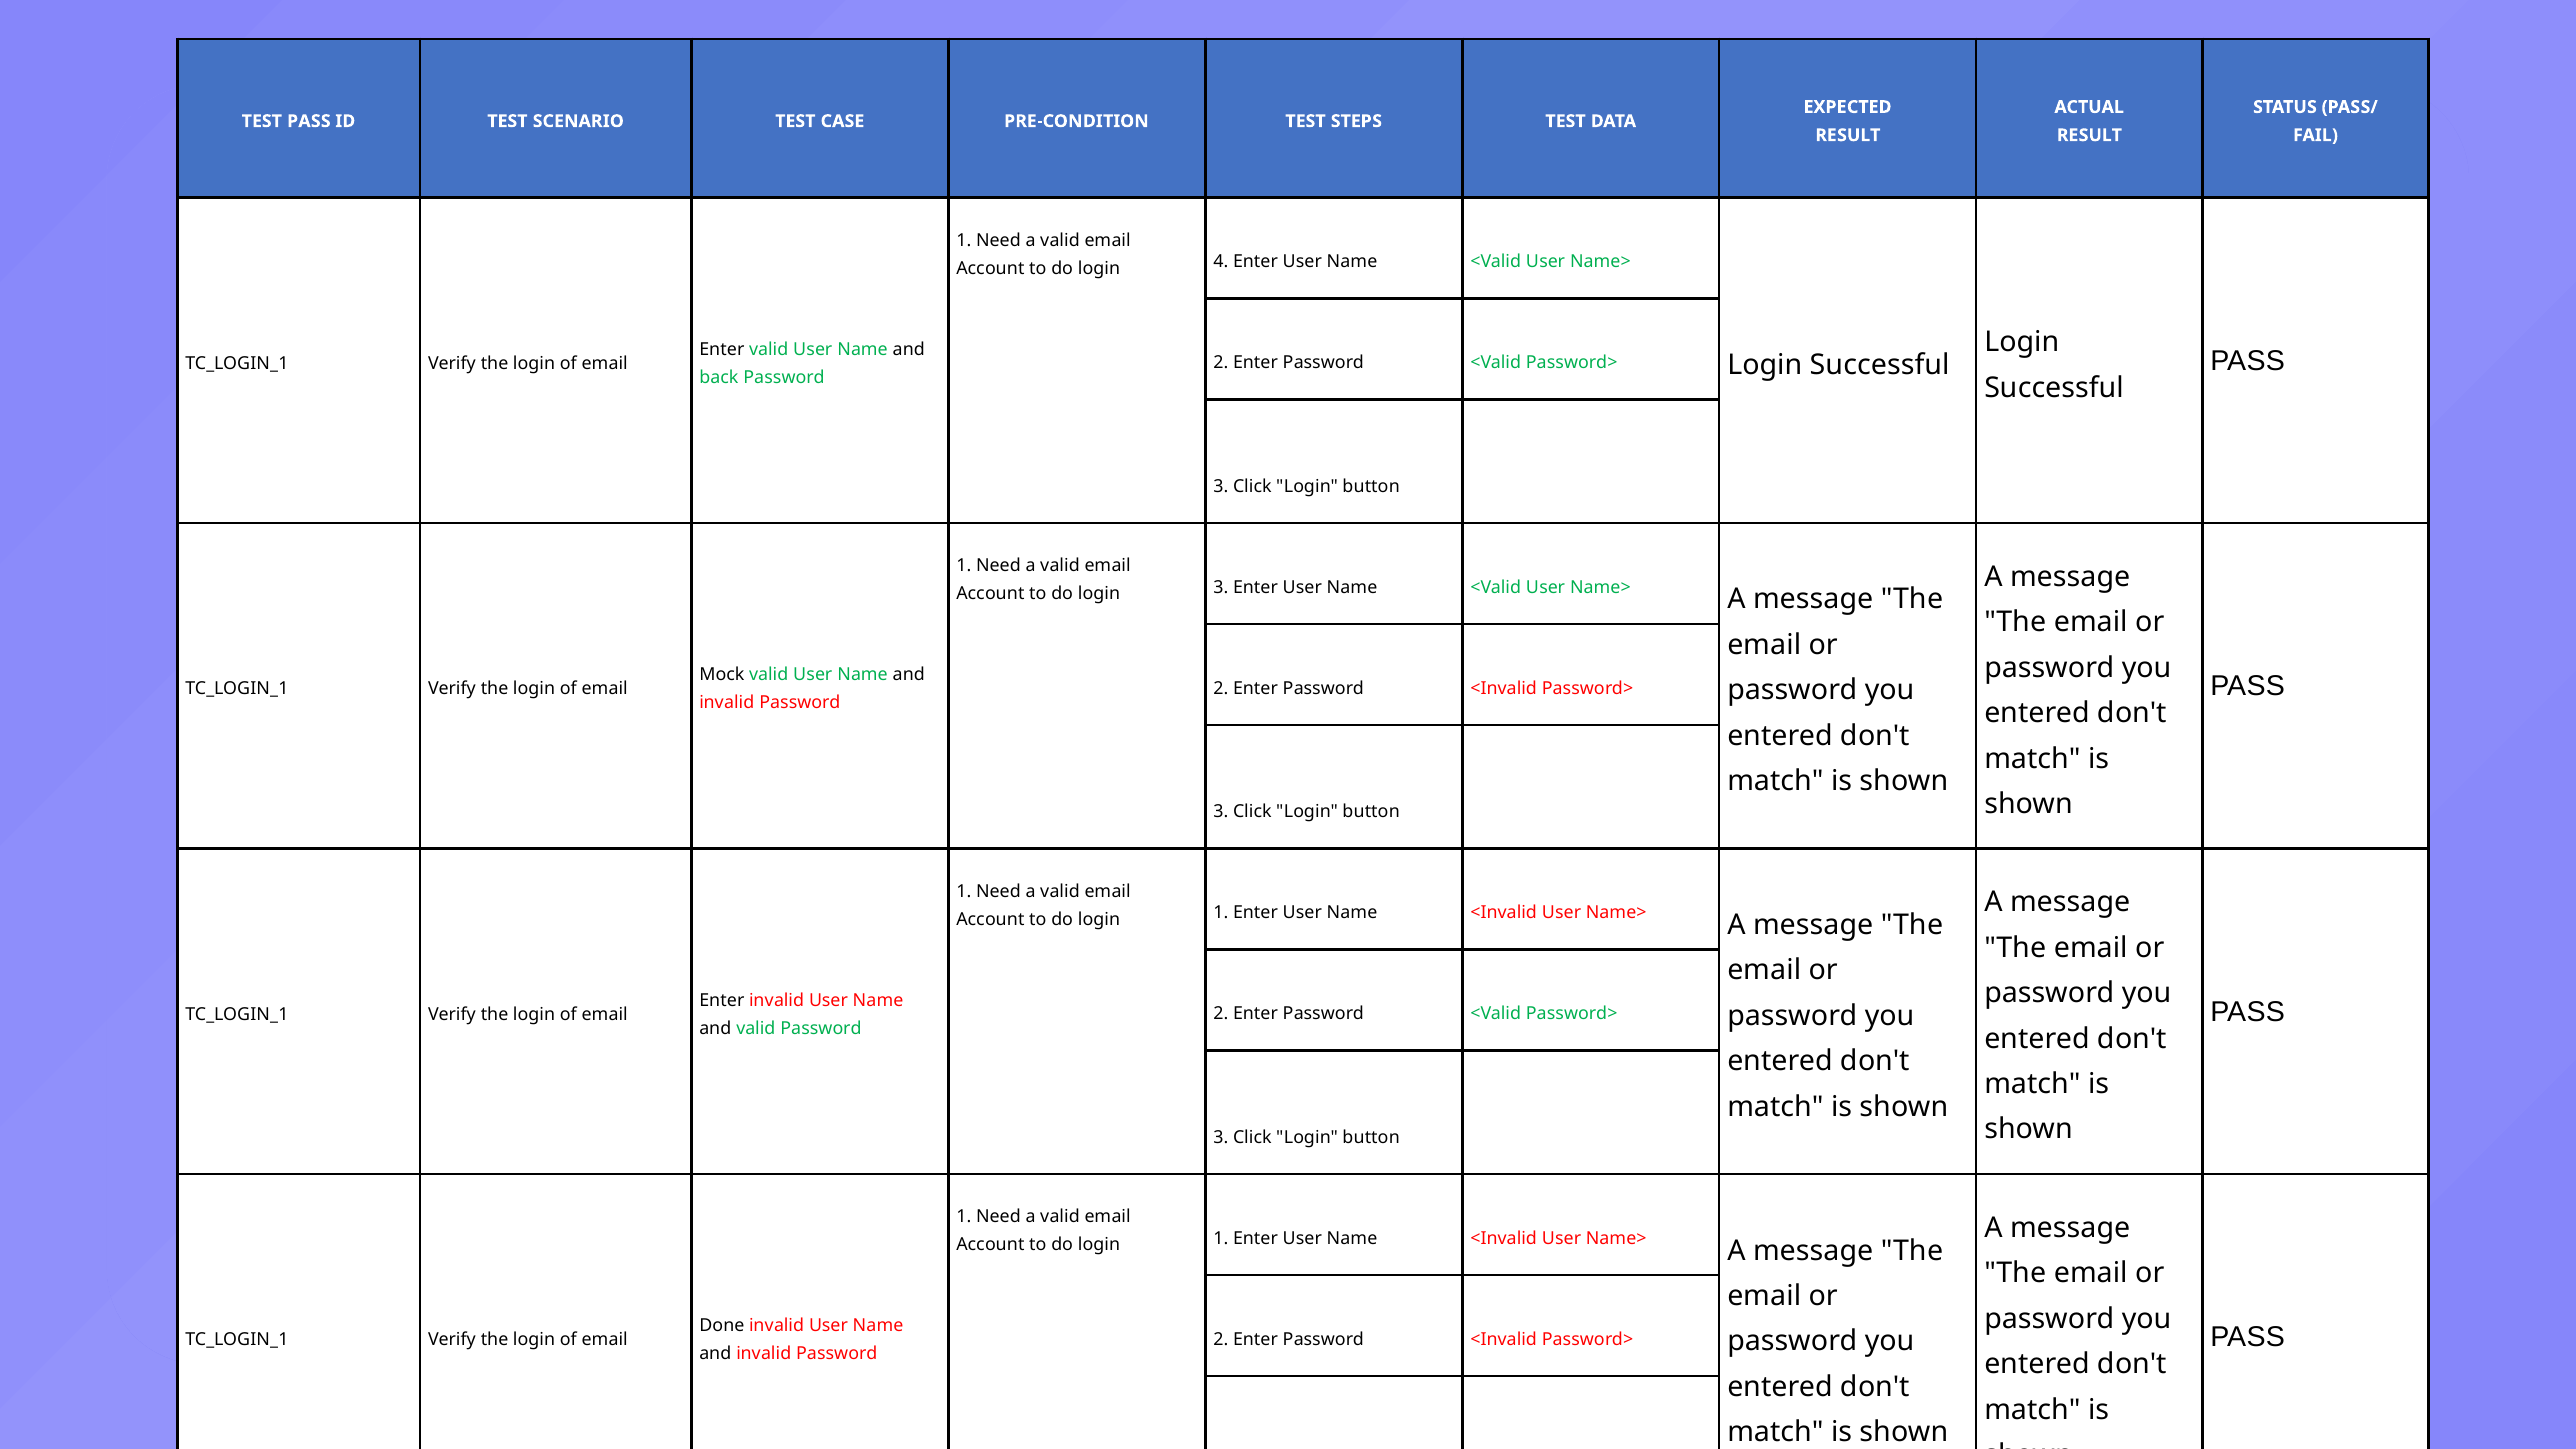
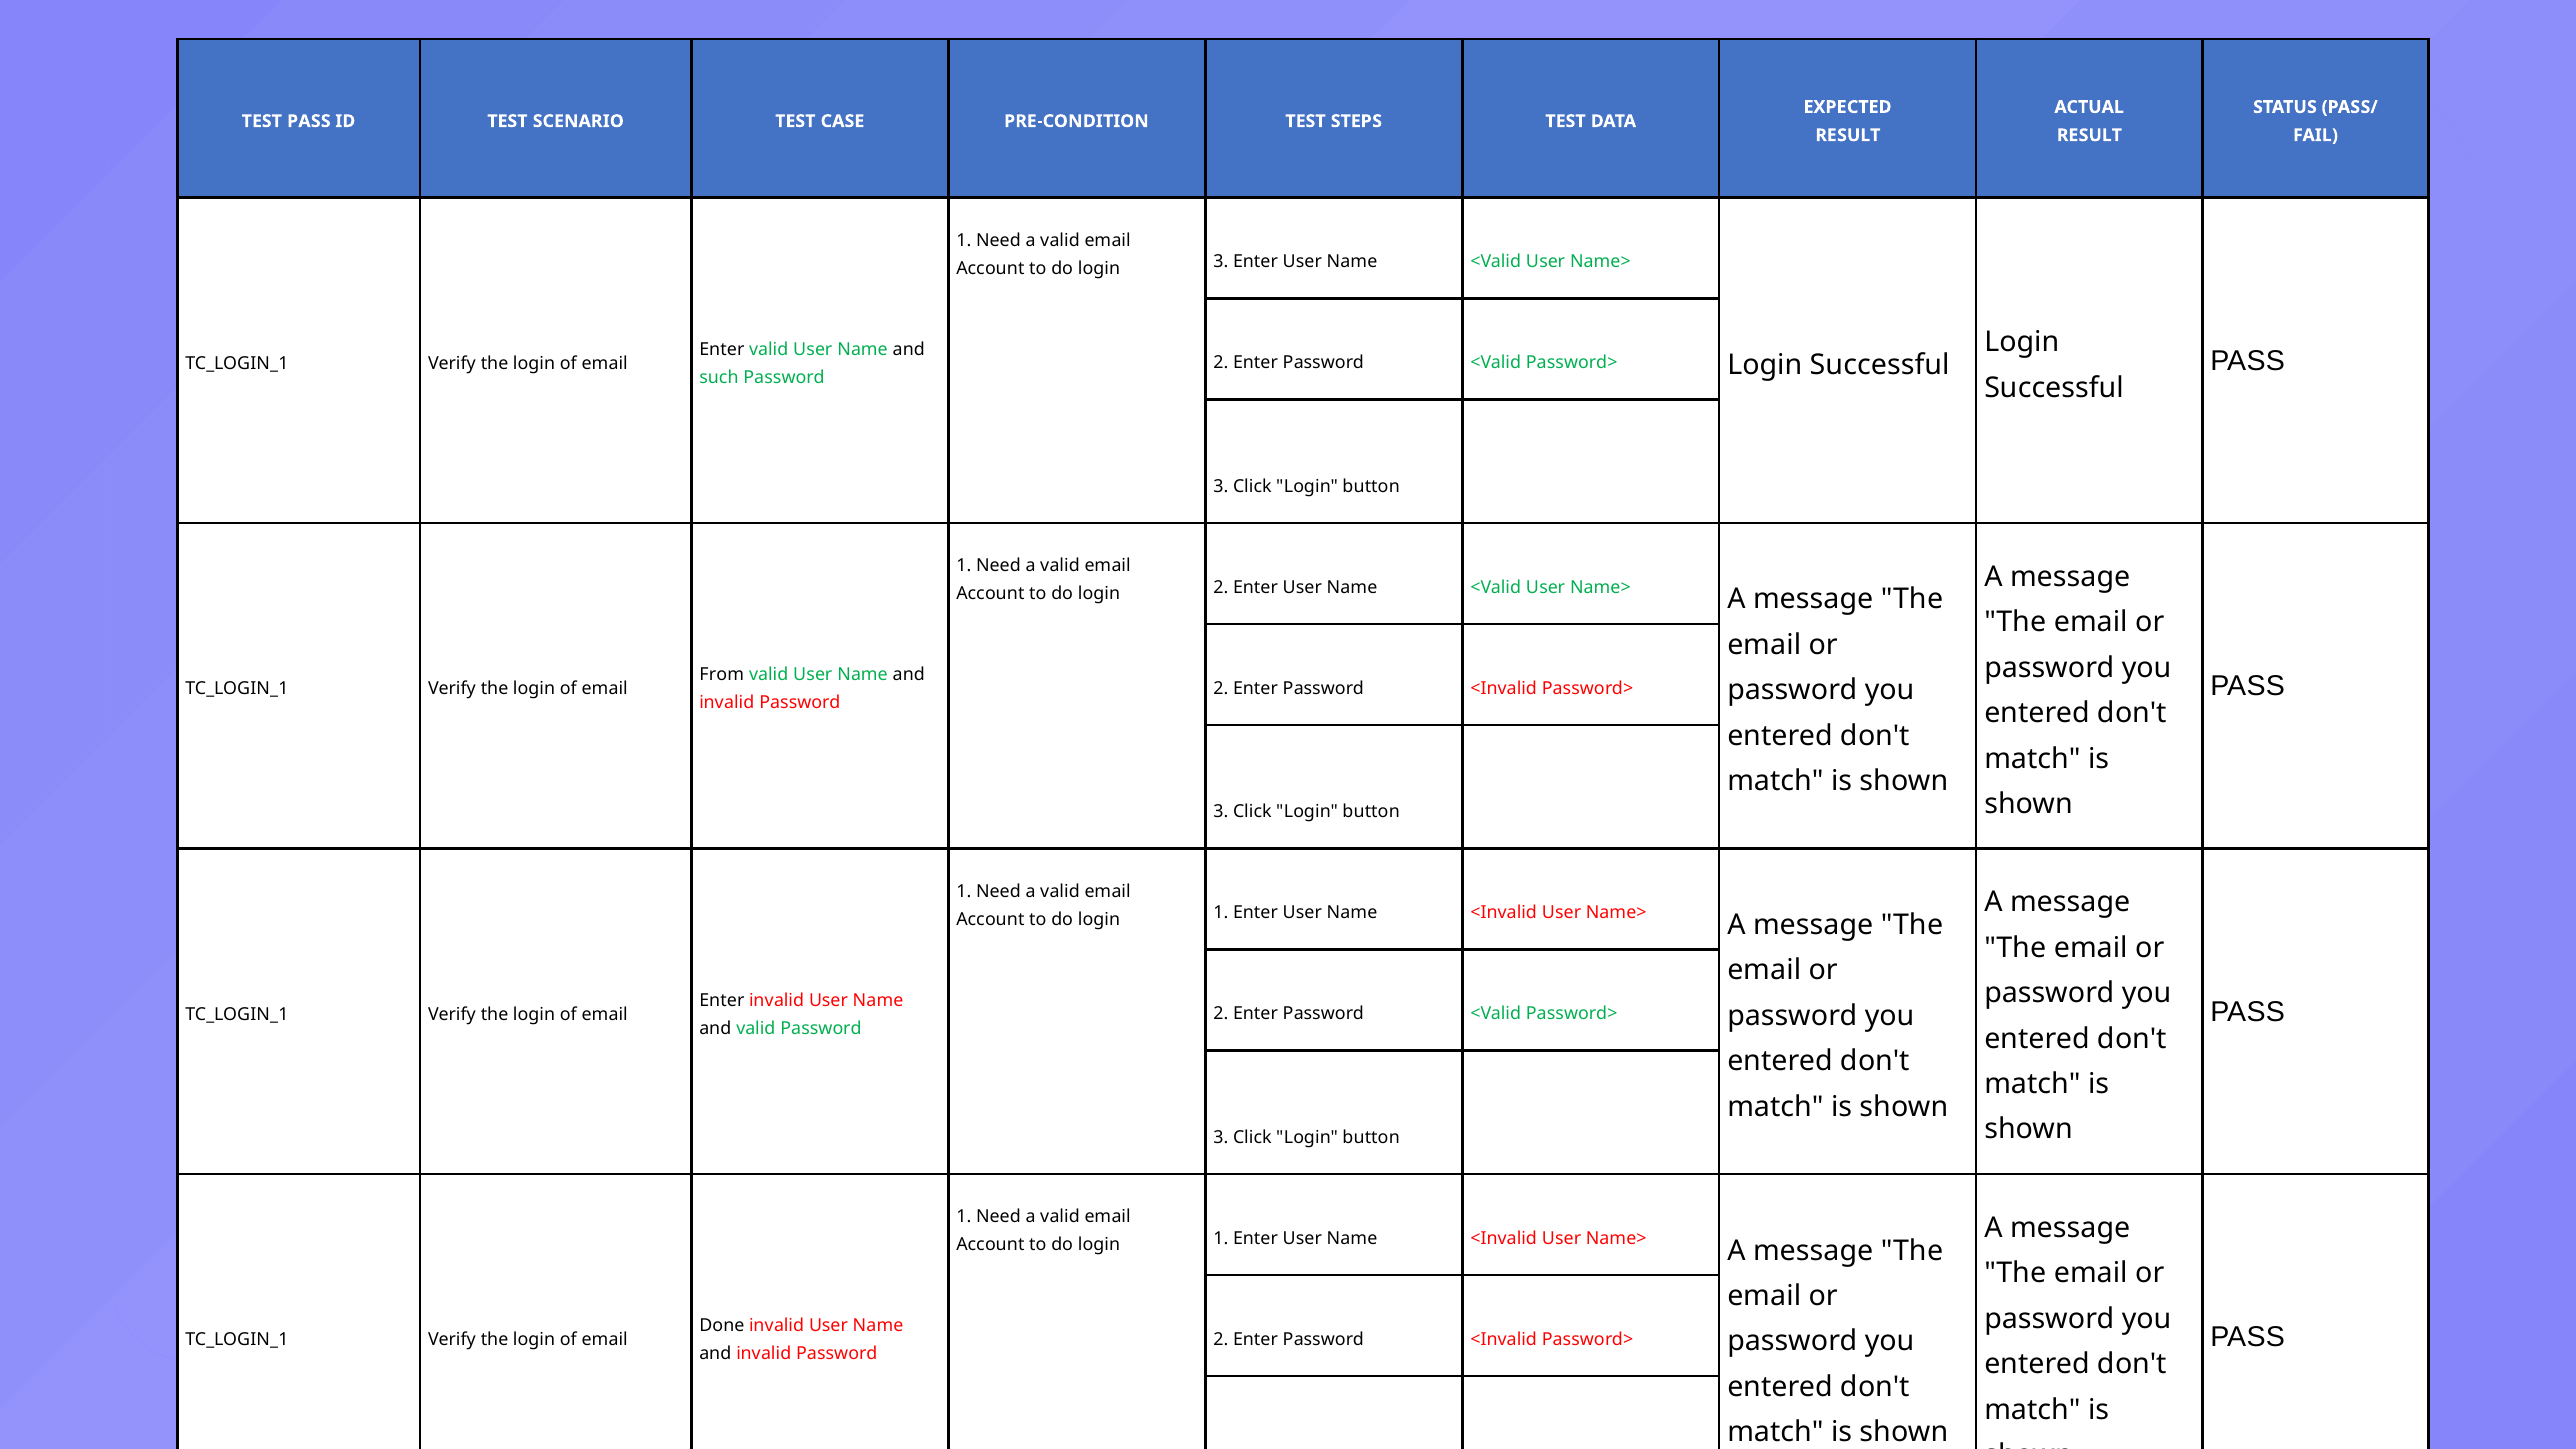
login 4: 4 -> 3 (1221, 262)
back: back -> such (719, 377)
login 3: 3 -> 2 (1221, 587)
Mock: Mock -> From (722, 675)
